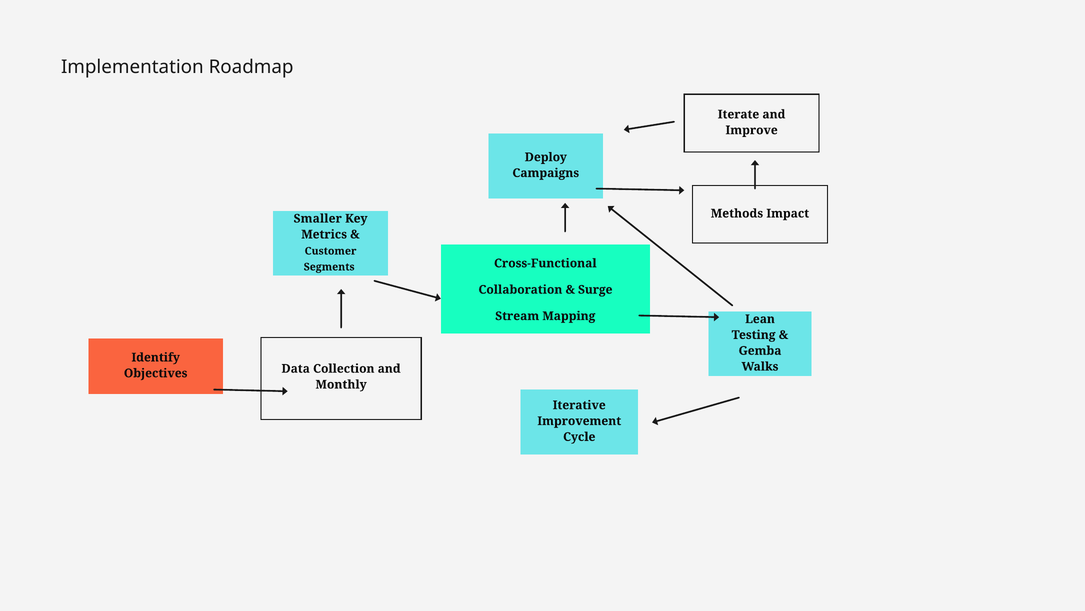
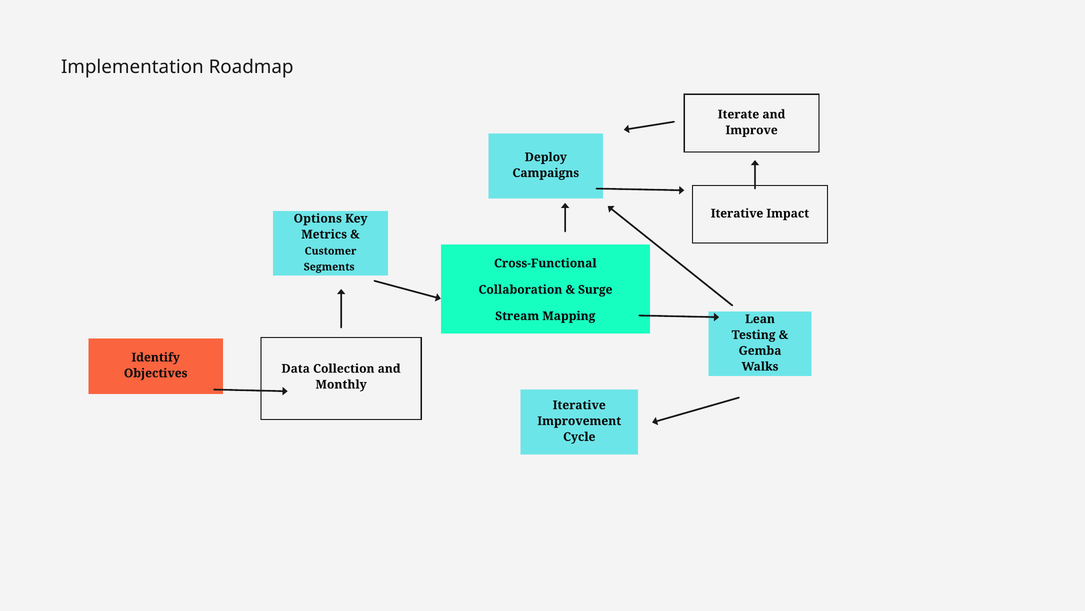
Methods: Methods -> Iterative (737, 213)
Smaller: Smaller -> Options (318, 218)
